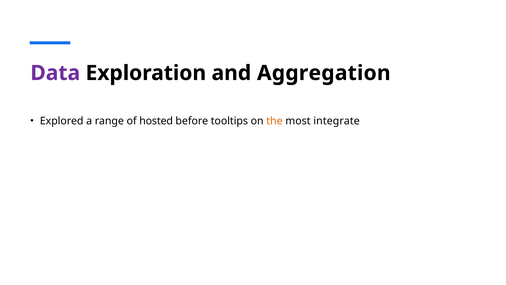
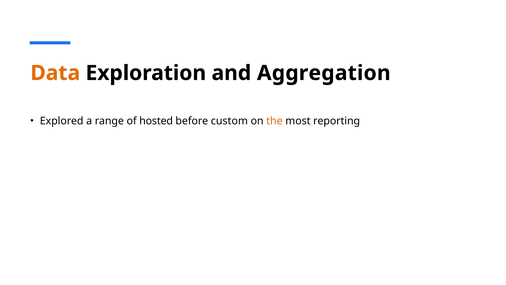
Data colour: purple -> orange (55, 73)
tooltips: tooltips -> custom (229, 121)
integrate: integrate -> reporting (337, 121)
